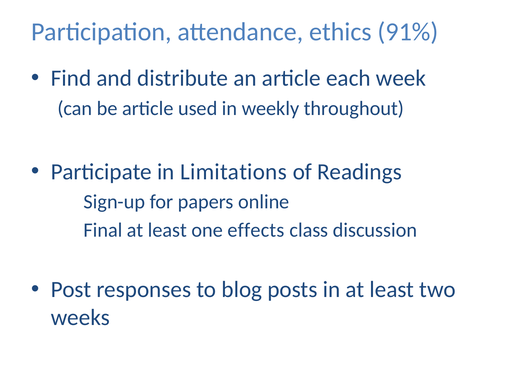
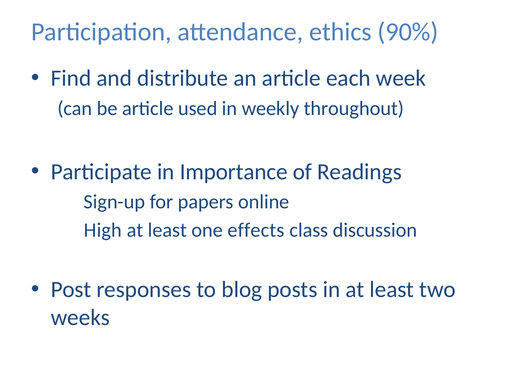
91%: 91% -> 90% (408, 32)
Limitations: Limitations -> Importance (234, 172)
Final: Final -> High (103, 230)
